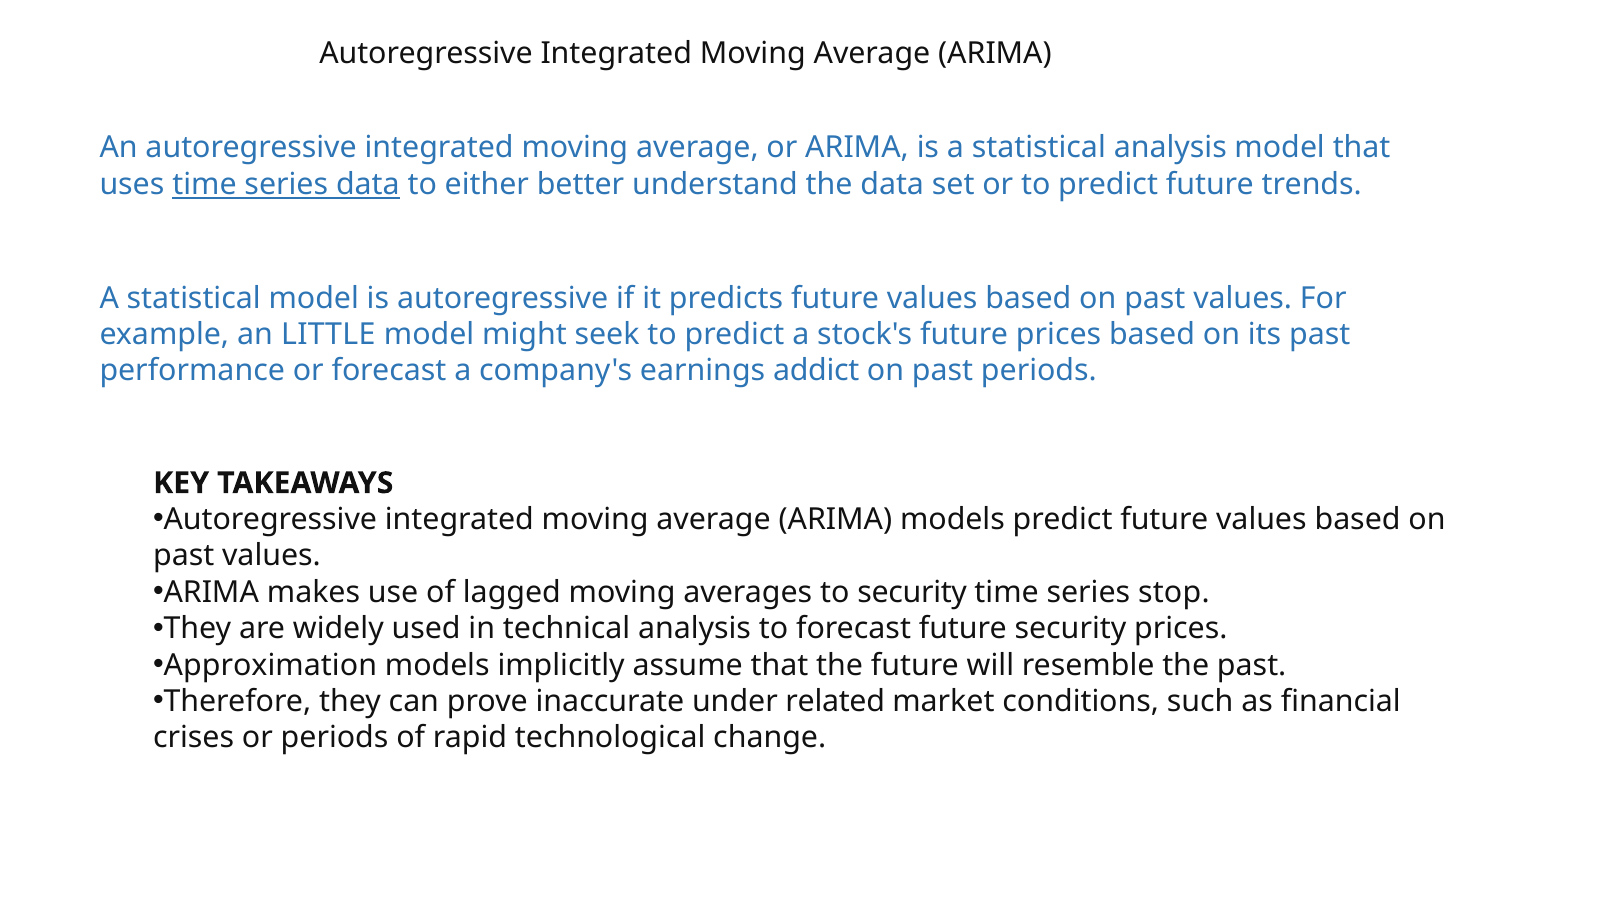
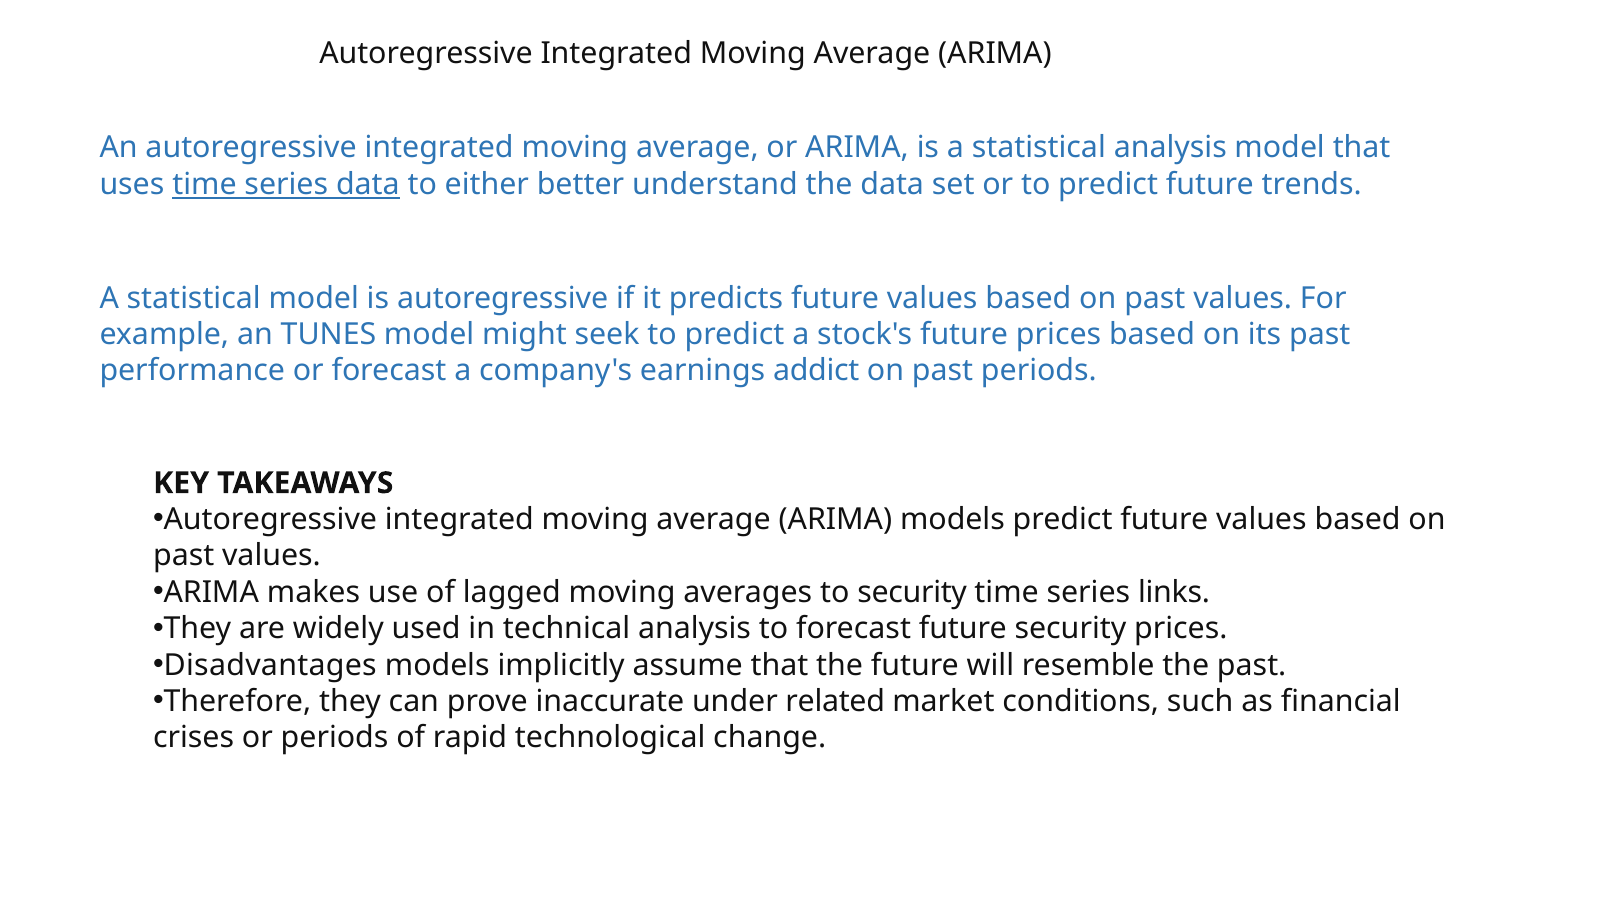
LITTLE: LITTLE -> TUNES (328, 335)
stop: stop -> links (1174, 593)
Approximation: Approximation -> Disadvantages (270, 666)
